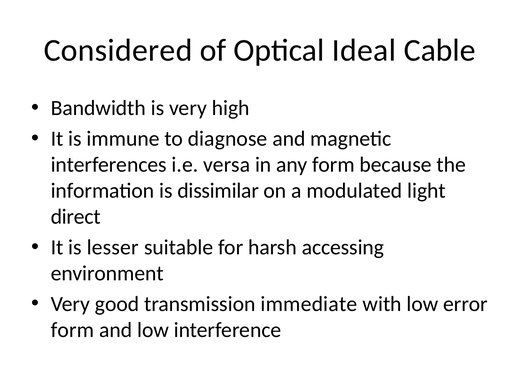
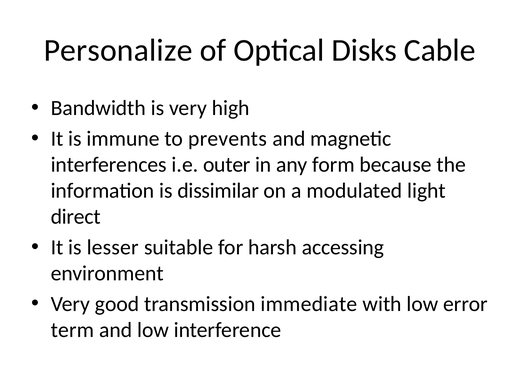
Considered: Considered -> Personalize (118, 50)
Ideal: Ideal -> Disks (364, 50)
diagnose: diagnose -> prevents (228, 139)
versa: versa -> outer (227, 165)
form: form -> term (72, 330)
